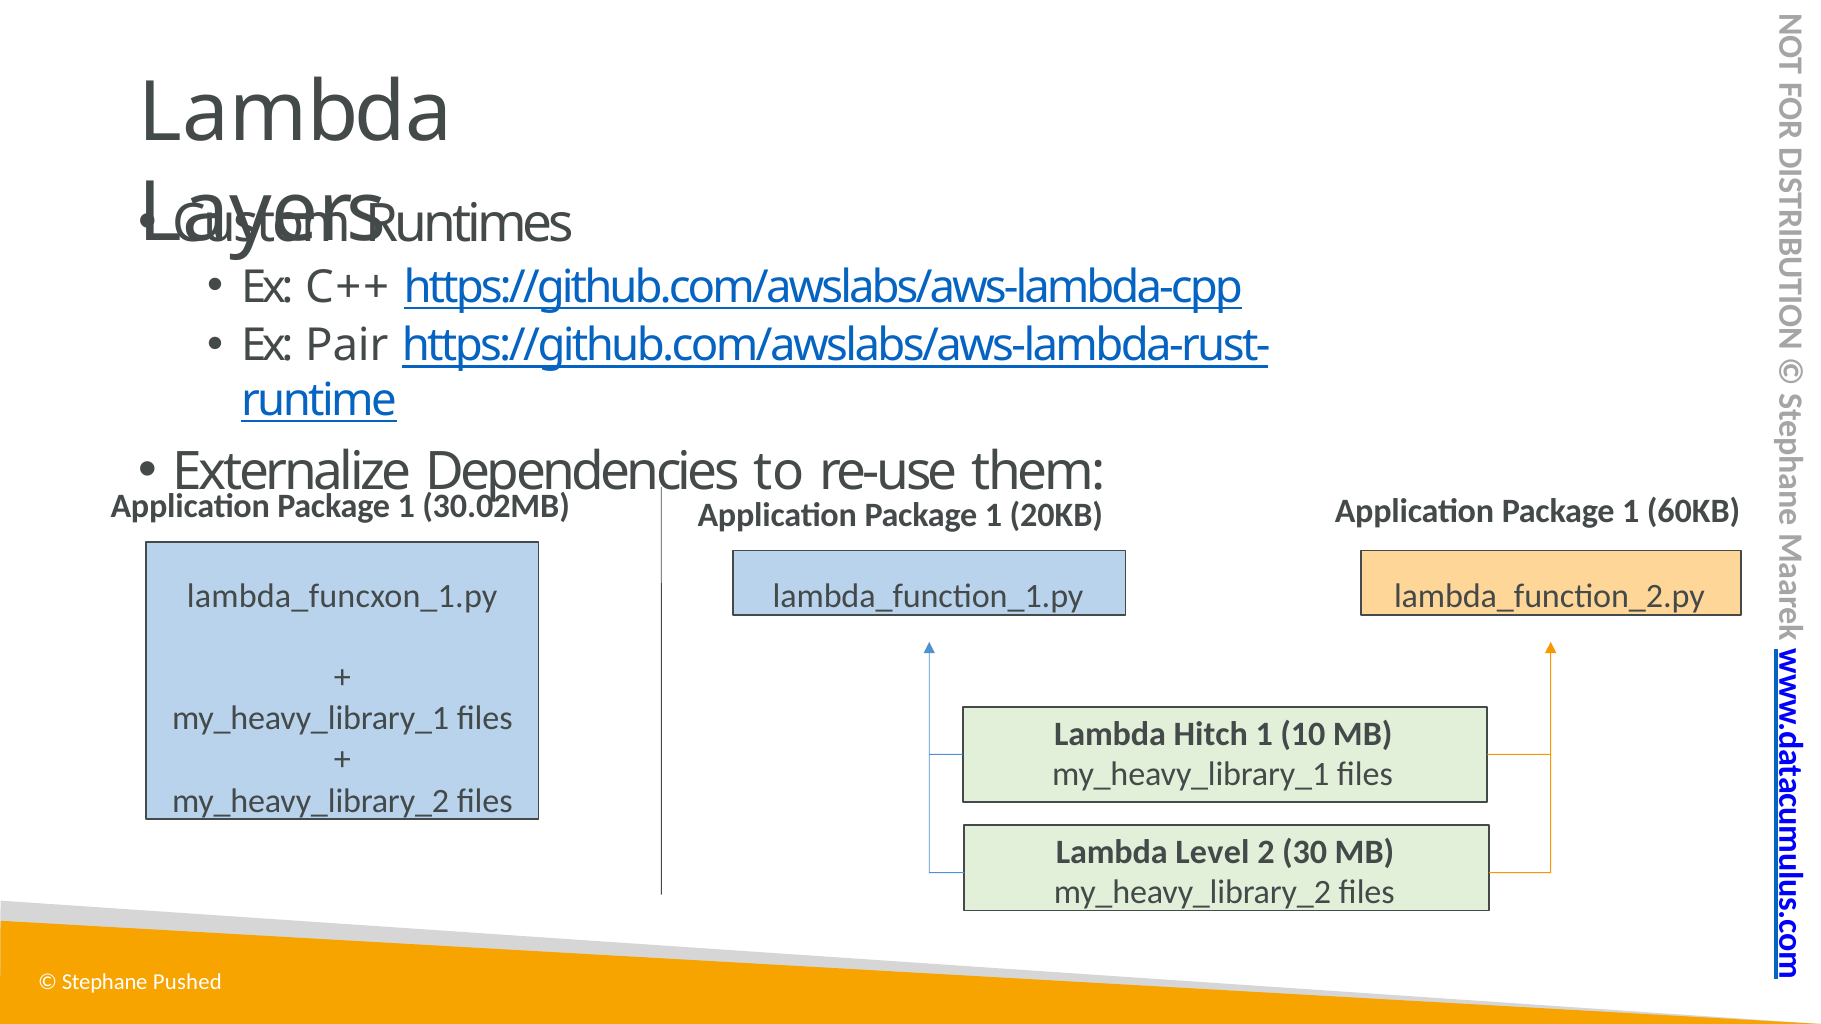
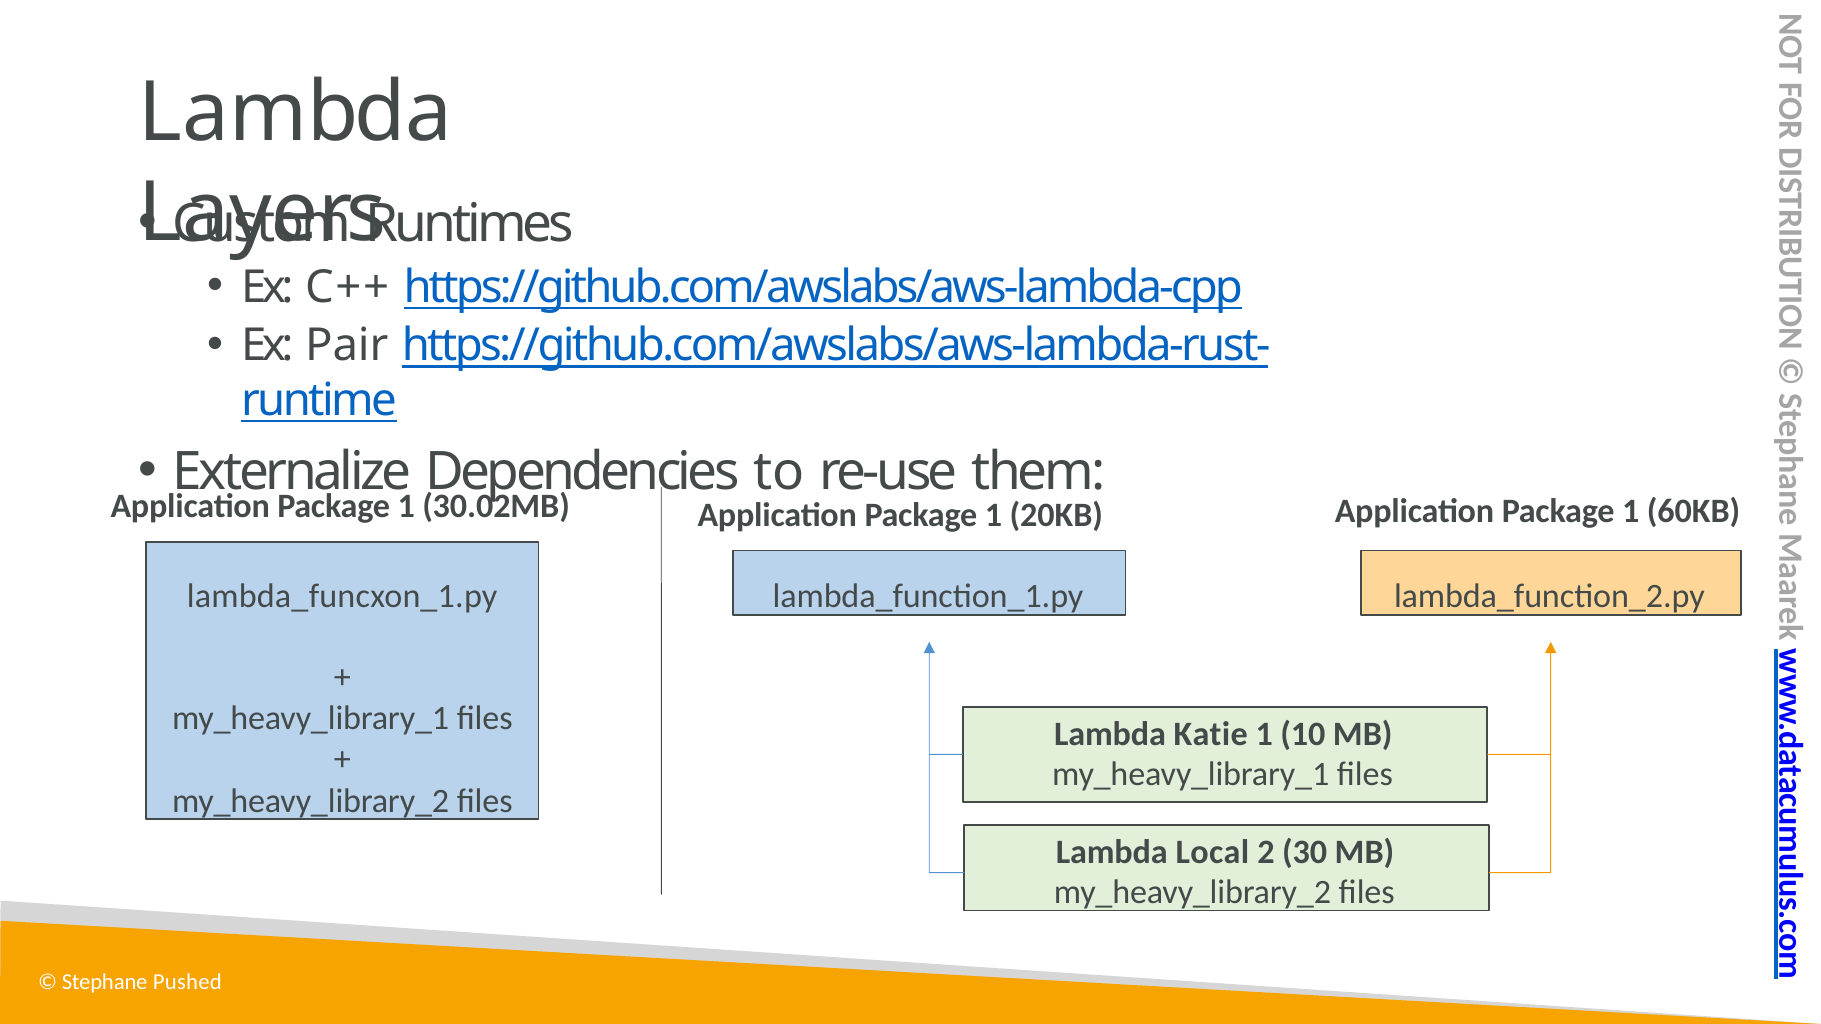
Hitch: Hitch -> Katie (1211, 734)
Level: Level -> Local (1212, 852)
